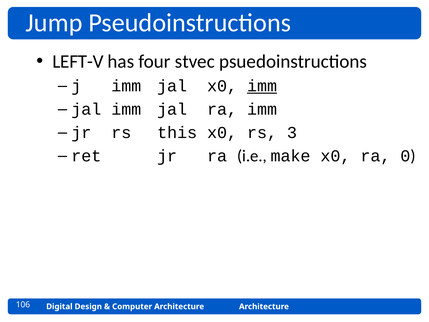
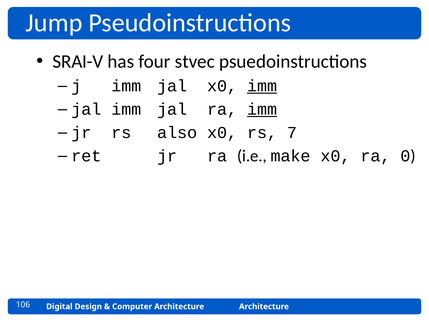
LEFT-V: LEFT-V -> SRAI-V (78, 61)
imm underline: none -> present (262, 109)
this: this -> also (177, 133)
3: 3 -> 7 (292, 133)
